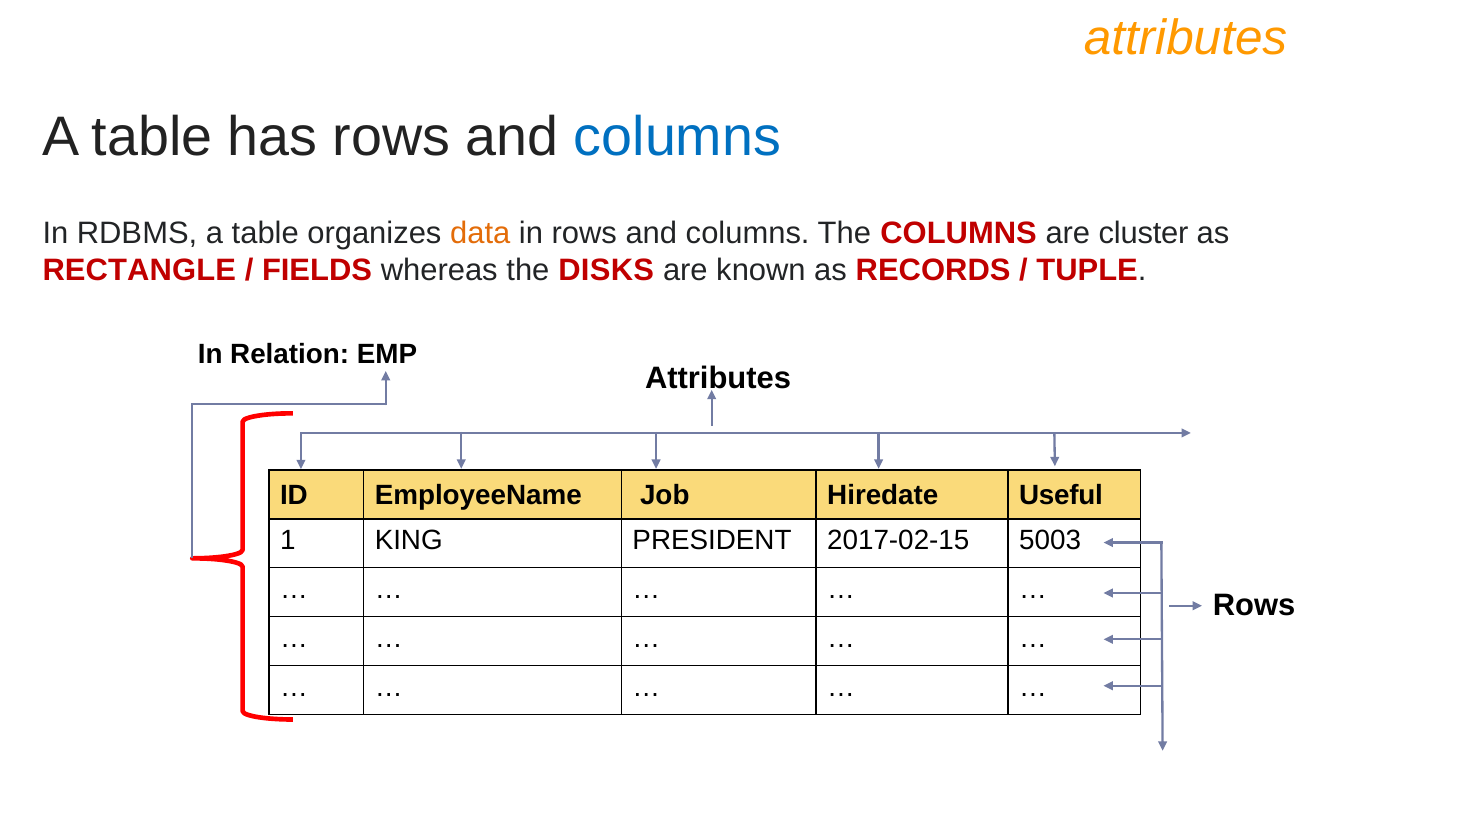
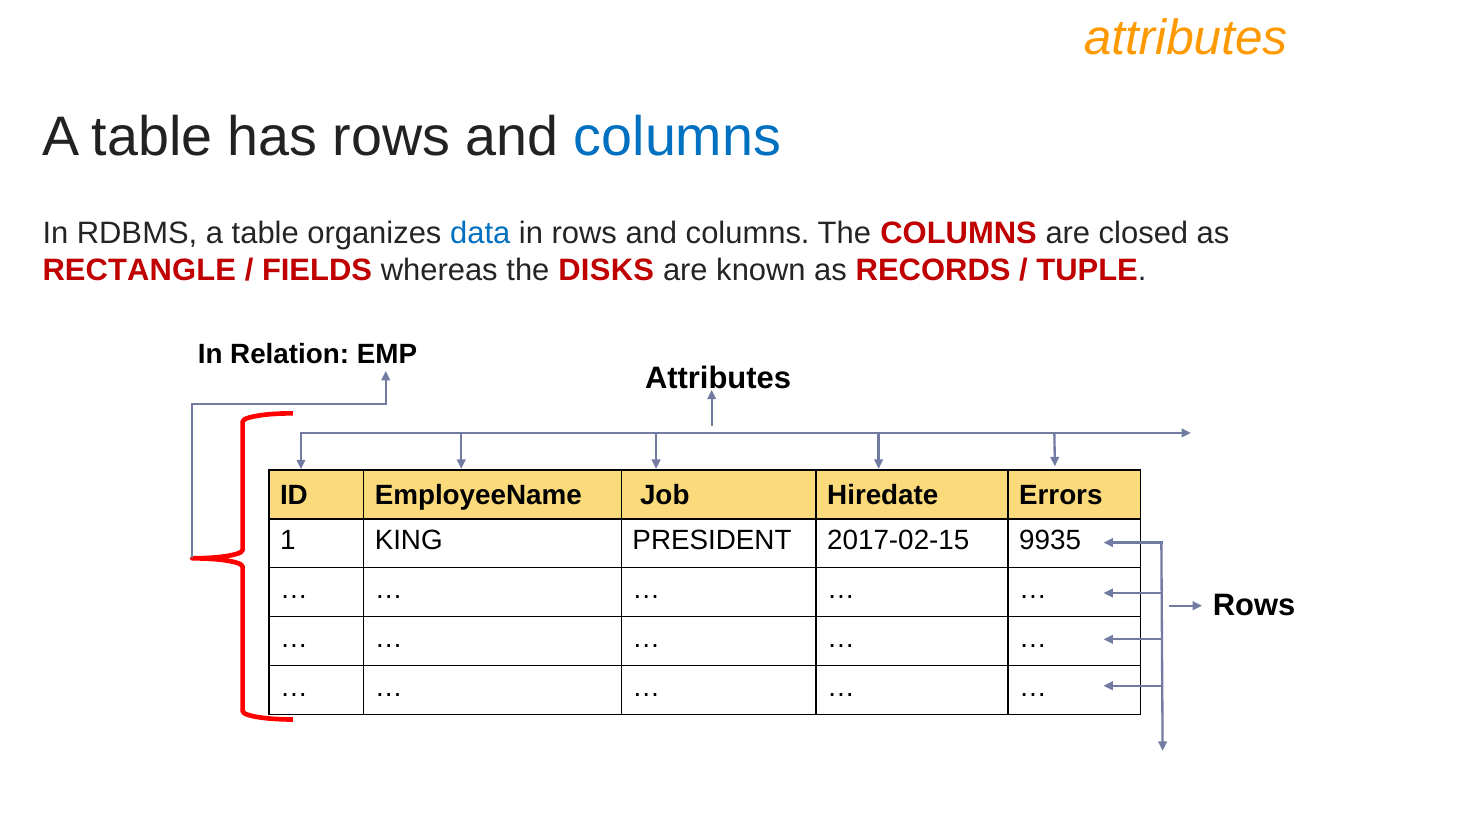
data colour: orange -> blue (480, 233)
cluster: cluster -> closed (1143, 233)
Useful: Useful -> Errors (1061, 495)
5003: 5003 -> 9935 (1050, 540)
